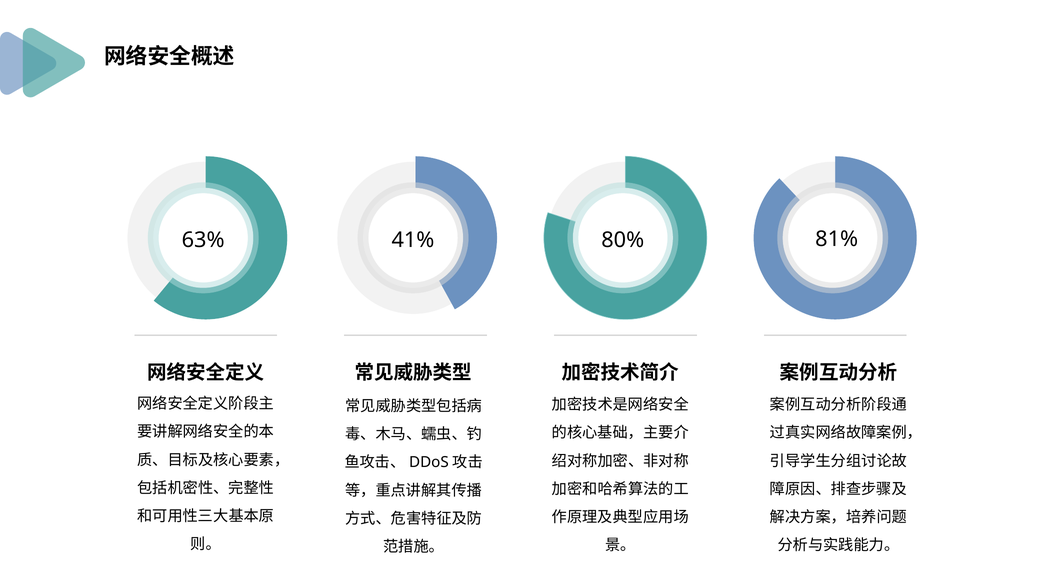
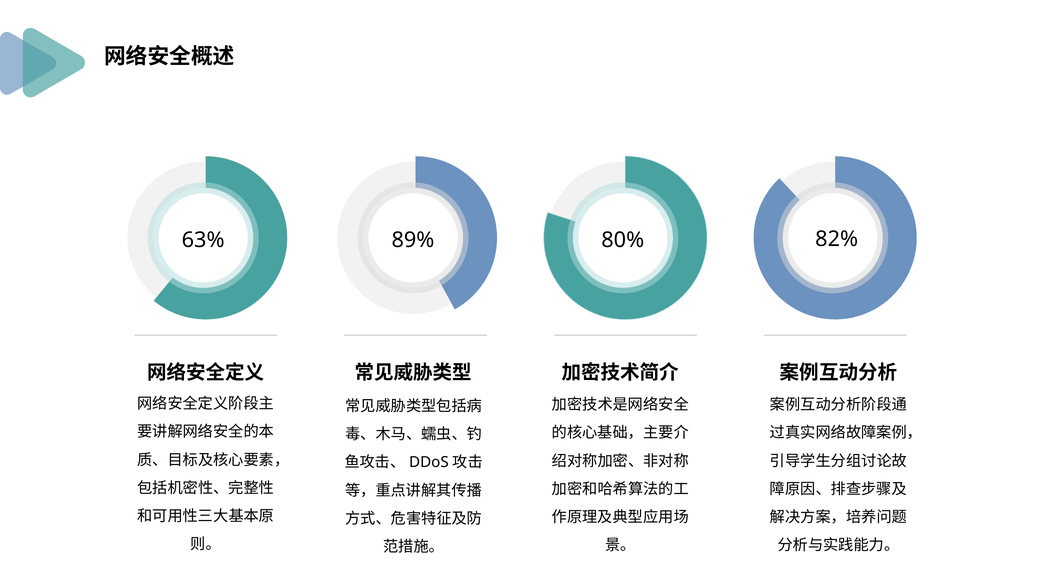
41%: 41% -> 89% (413, 240)
81%: 81% -> 82% (837, 239)
